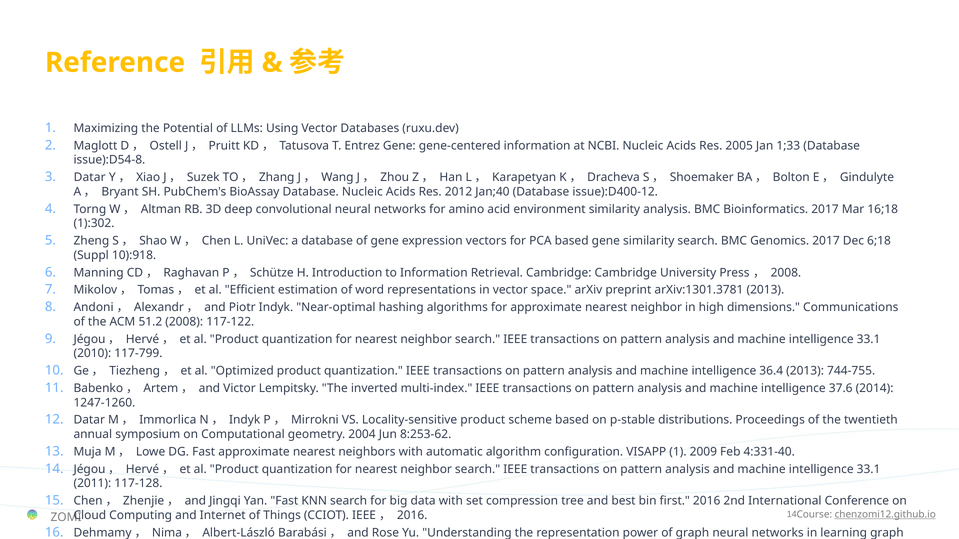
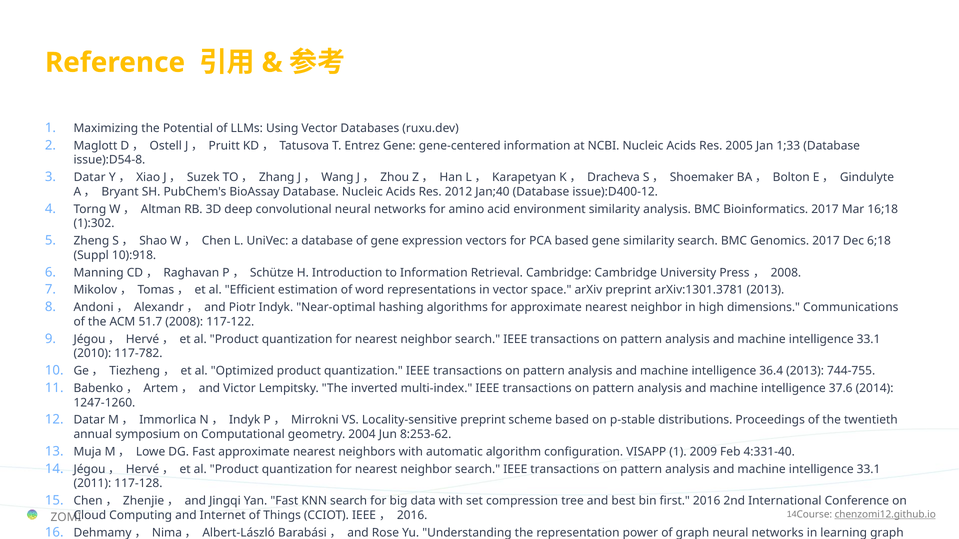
51.2: 51.2 -> 51.7 (150, 322)
117-799: 117-799 -> 117-782 (138, 354)
Locality-sensitive product: product -> preprint (483, 420)
